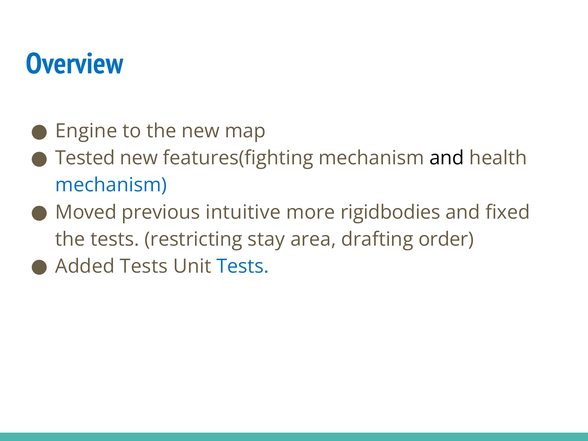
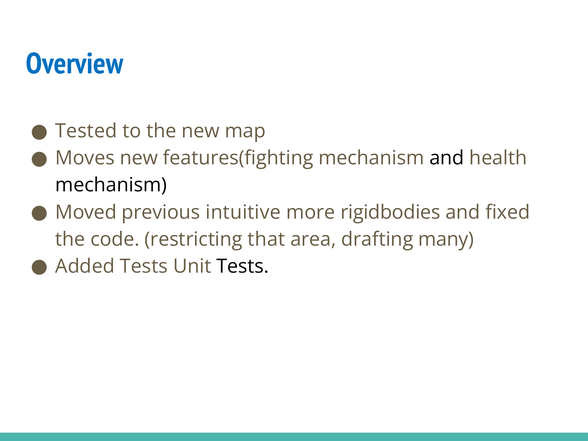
Engine: Engine -> Tested (86, 131)
Tested: Tested -> Moves (85, 158)
mechanism colour: blue -> black (111, 185)
the tests: tests -> code (115, 239)
stay: stay -> that (266, 239)
order: order -> many (446, 239)
Tests colour: blue -> black (243, 266)
